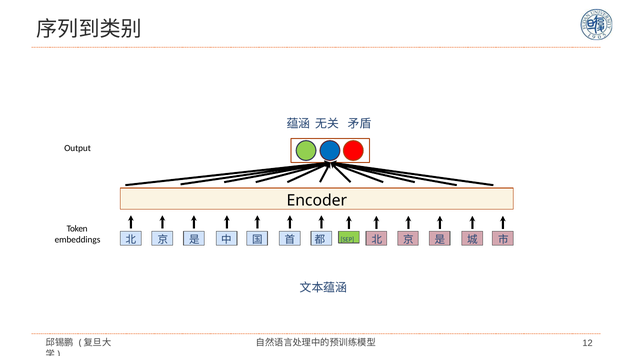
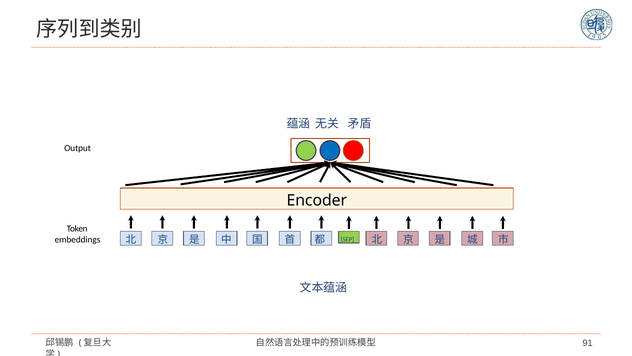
12: 12 -> 91 (588, 343)
